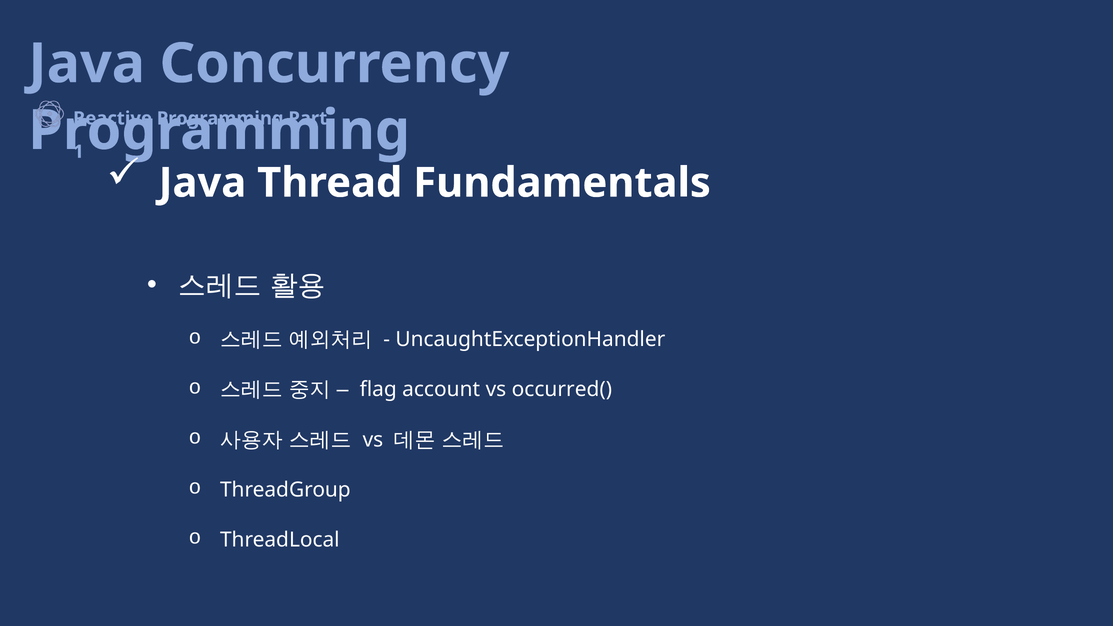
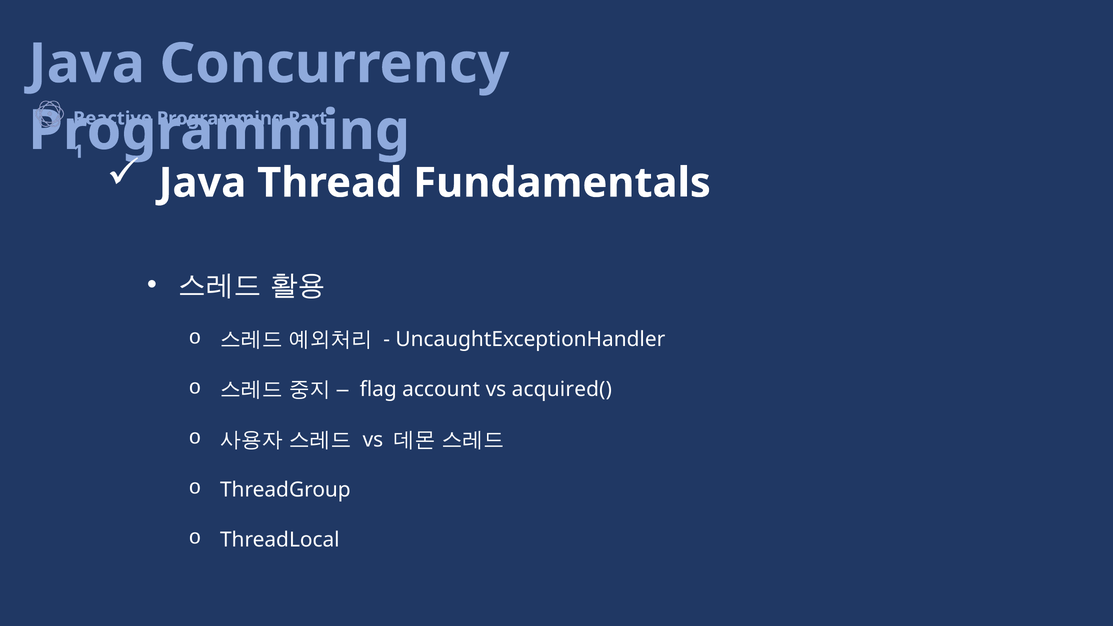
occurred(: occurred( -> acquired( (562, 390)
